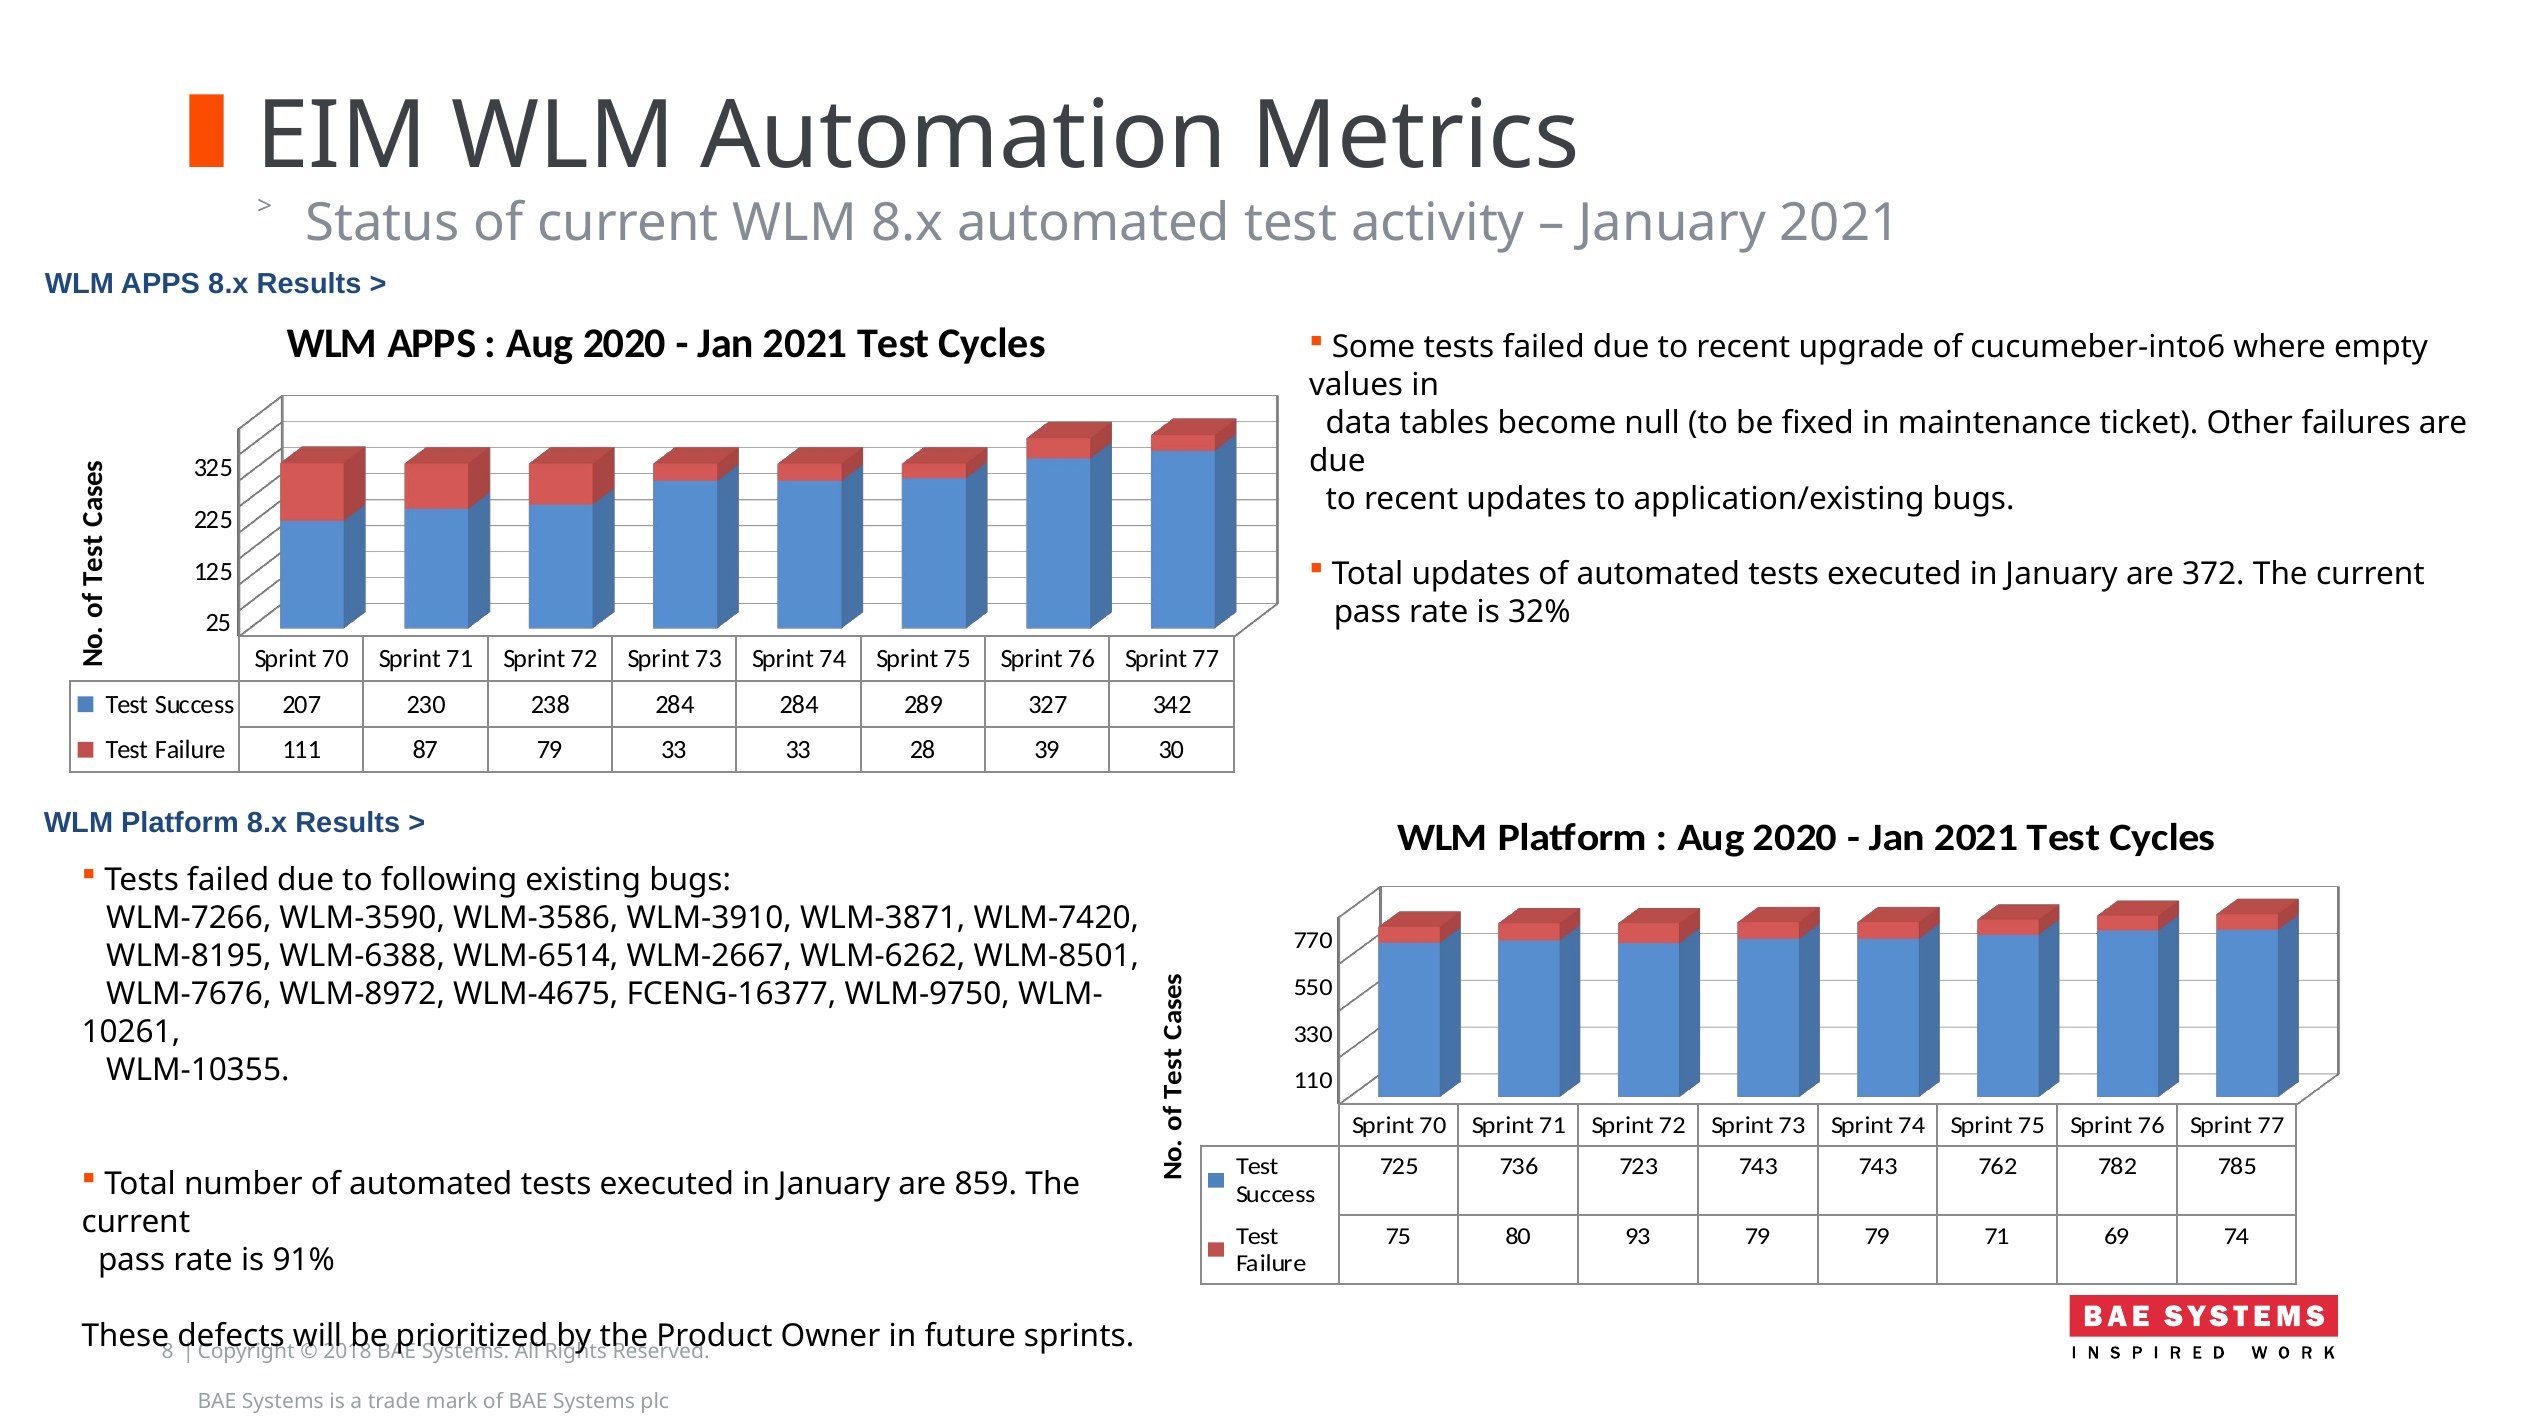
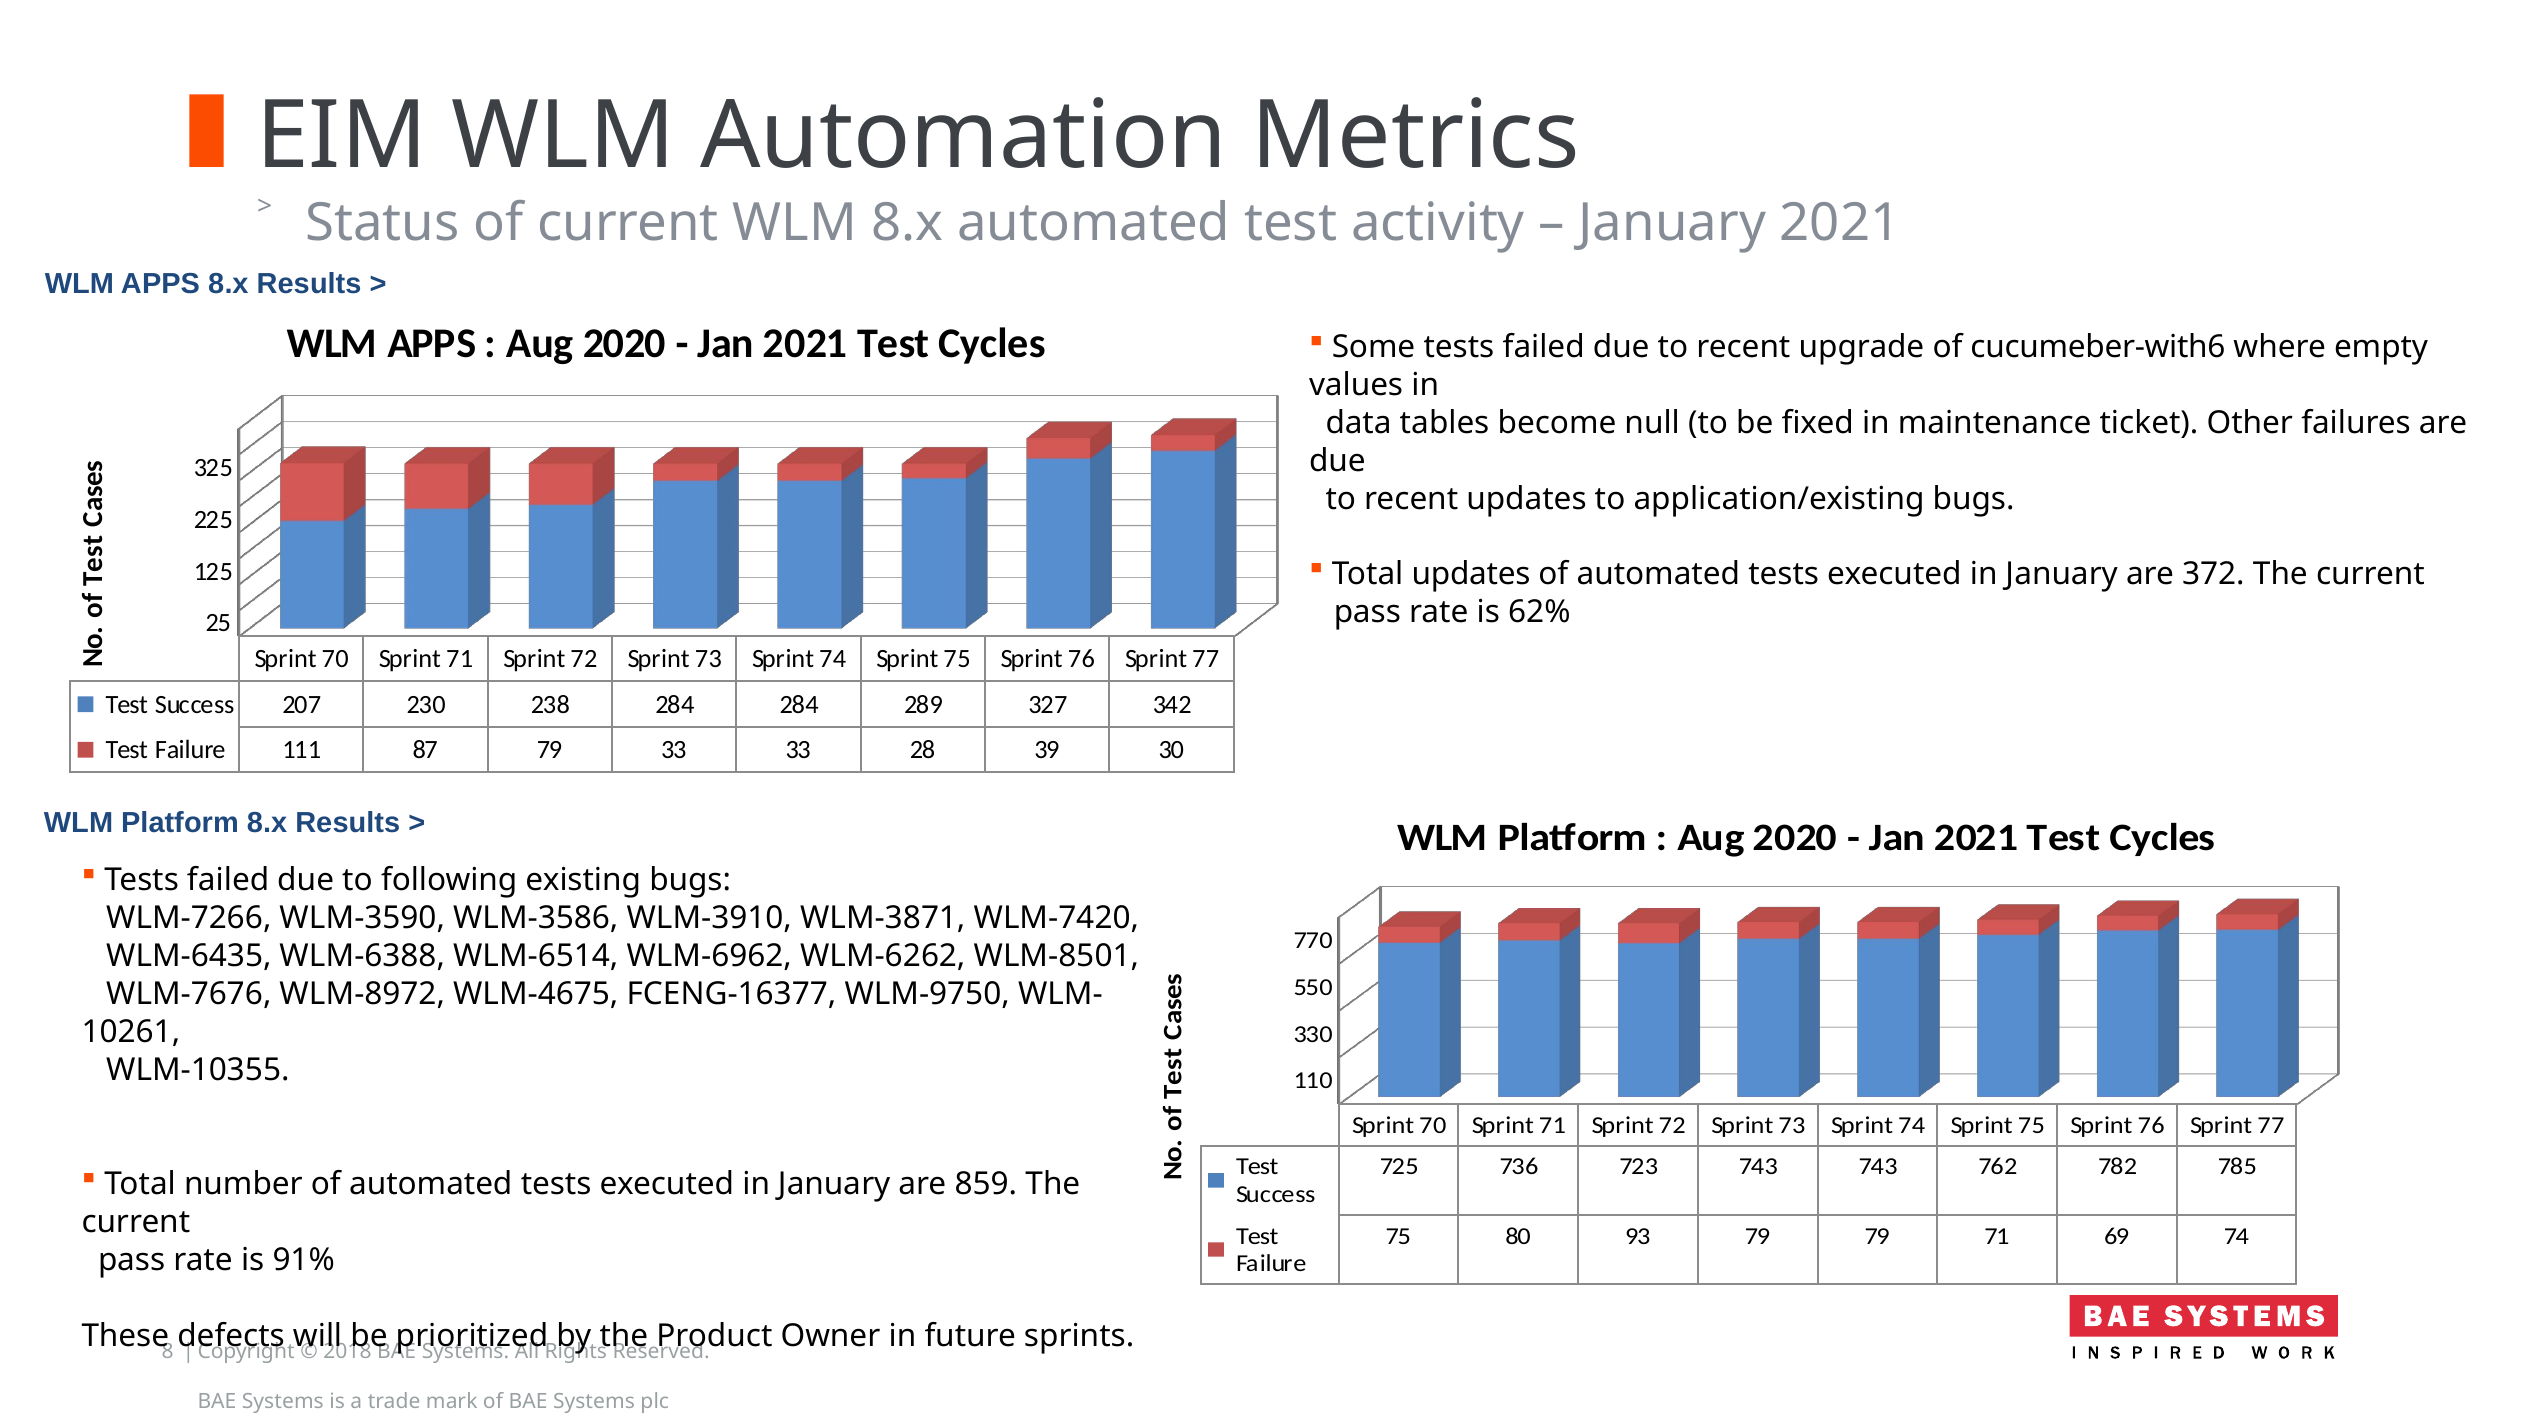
cucumeber-into6: cucumeber-into6 -> cucumeber-with6 (2098, 347)
32%: 32% -> 62% (1539, 612)
WLM-8195: WLM-8195 -> WLM-6435 (189, 956)
WLM-2667: WLM-2667 -> WLM-6962 (709, 956)
